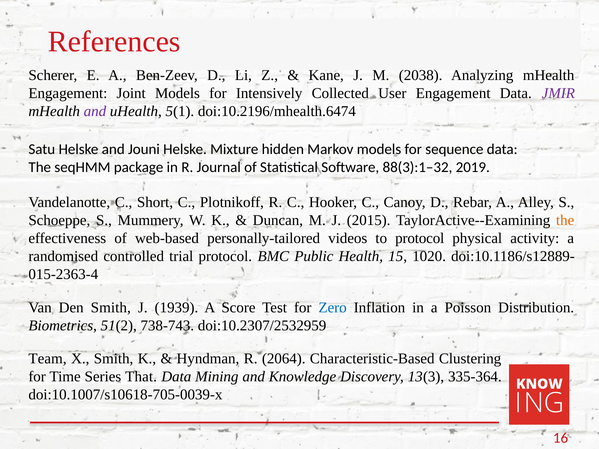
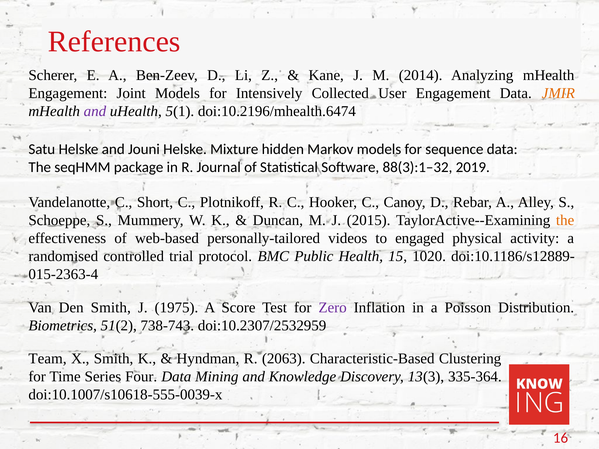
2038: 2038 -> 2014 (421, 75)
JMIR colour: purple -> orange (558, 93)
to protocol: protocol -> engaged (420, 238)
1939: 1939 -> 1975 (176, 308)
Zero colour: blue -> purple (333, 308)
2064: 2064 -> 2063 (284, 359)
That: That -> Four (141, 377)
doi:10.1007/s10618-705-0039-x: doi:10.1007/s10618-705-0039-x -> doi:10.1007/s10618-555-0039-x (125, 395)
